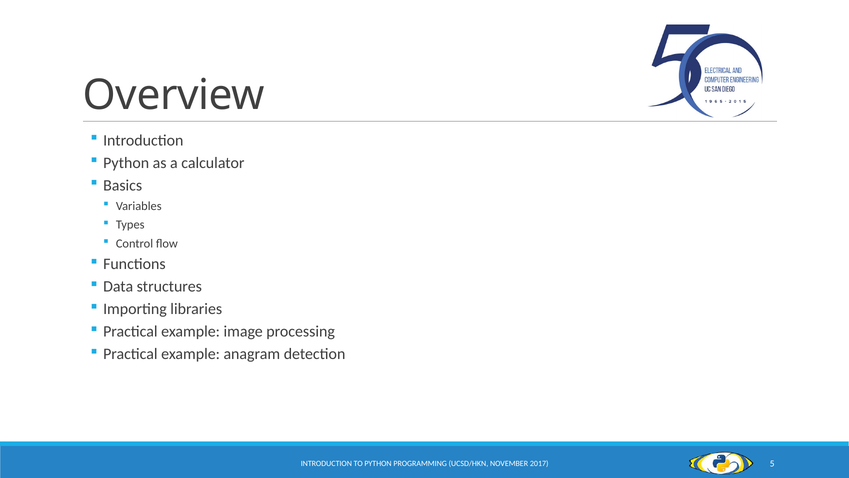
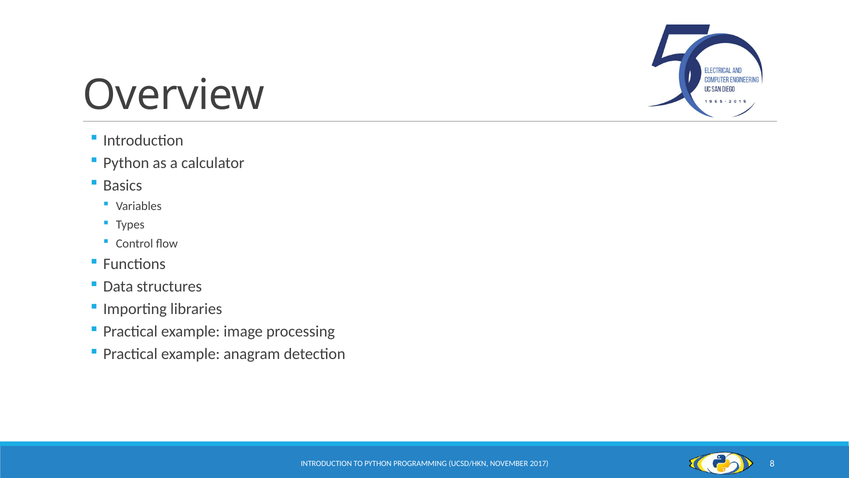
5: 5 -> 8 (772, 463)
